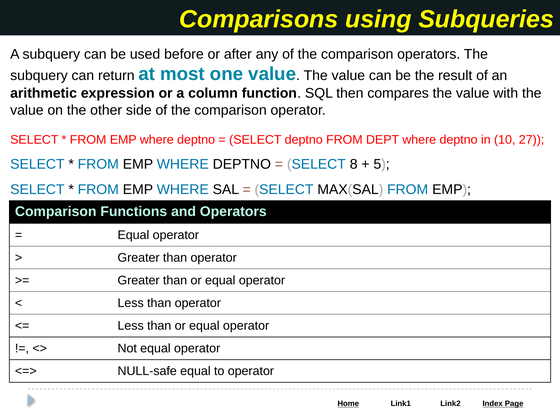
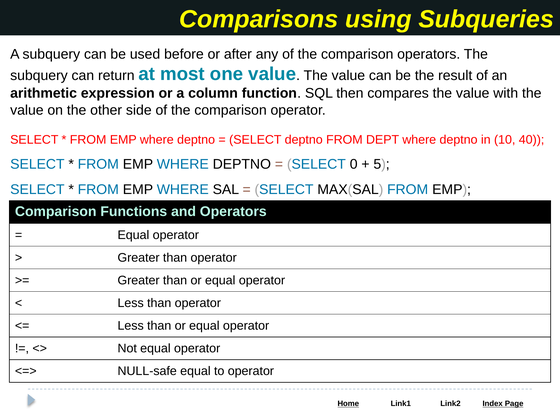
27: 27 -> 40 (532, 140)
8: 8 -> 0 (354, 164)
